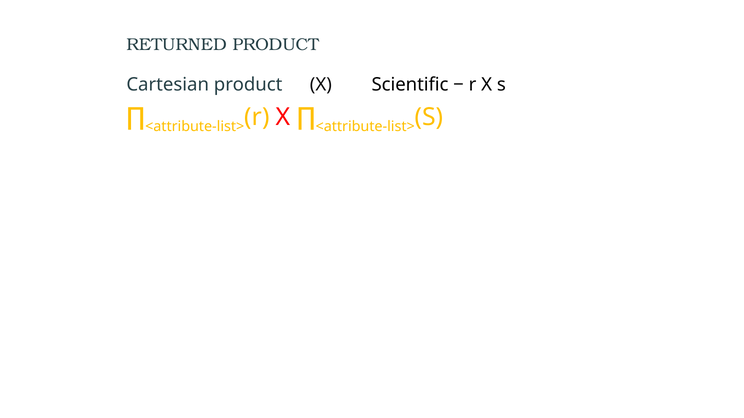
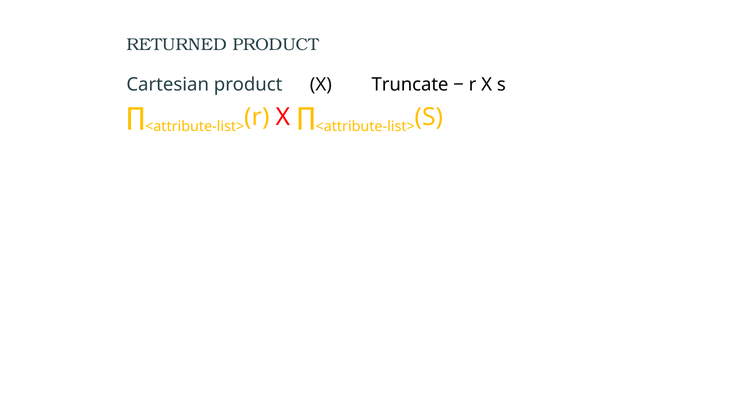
Scientific: Scientific -> Truncate (410, 85)
